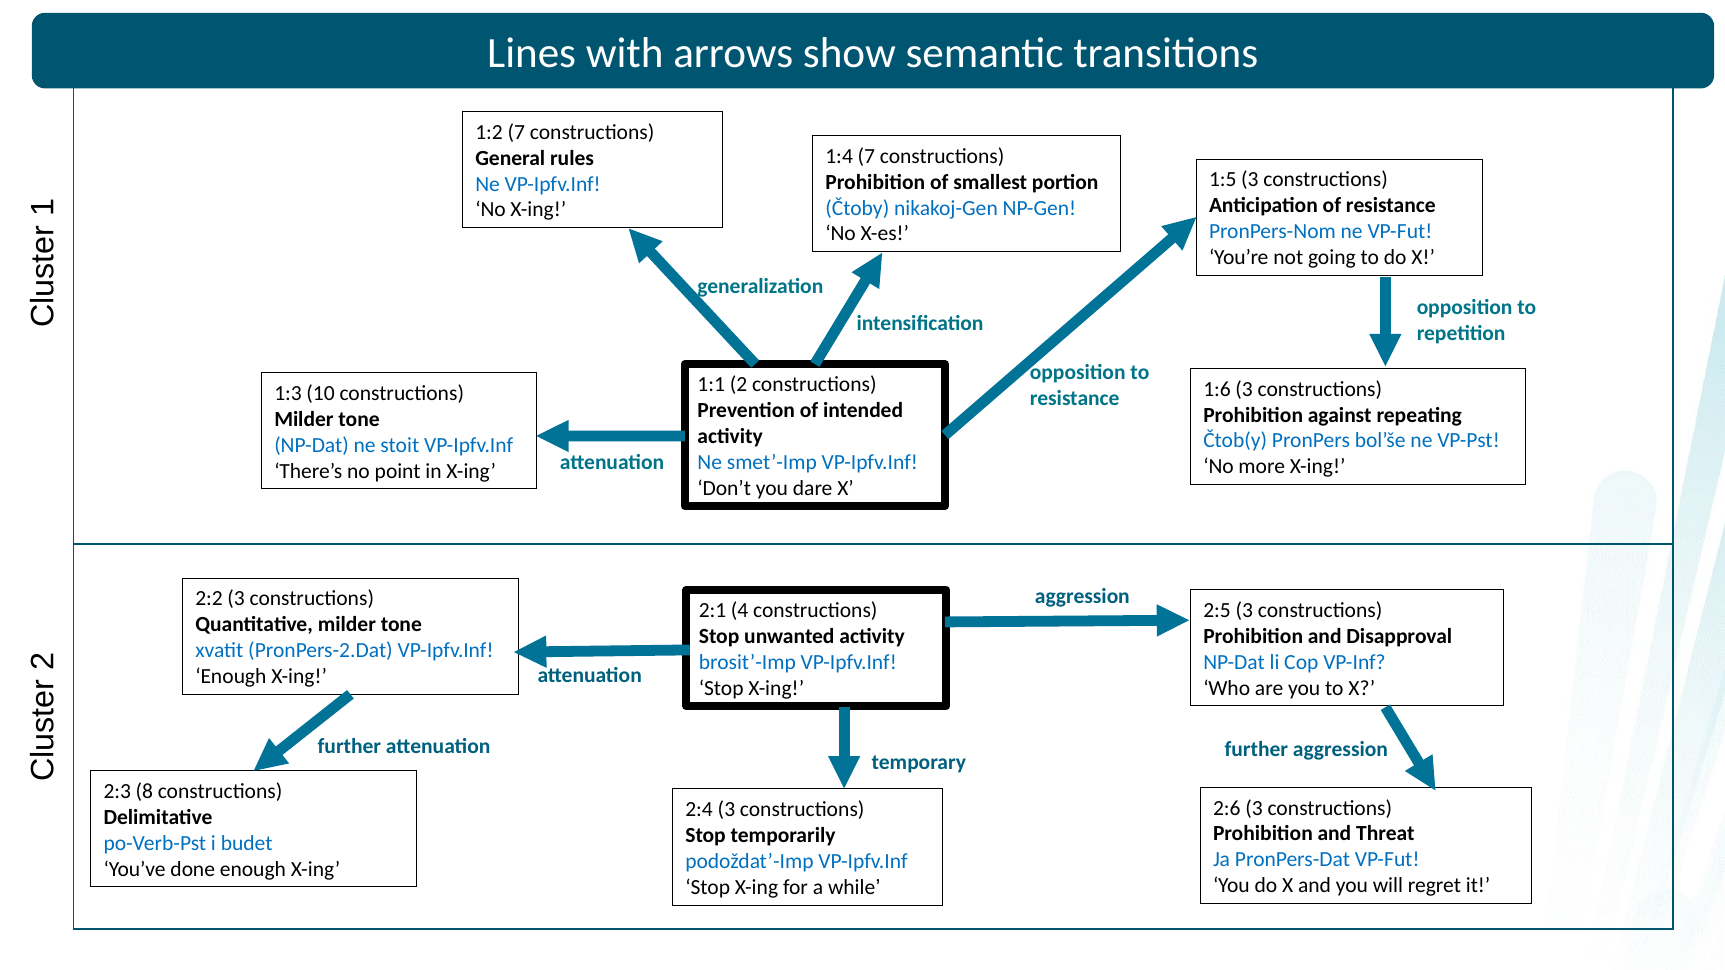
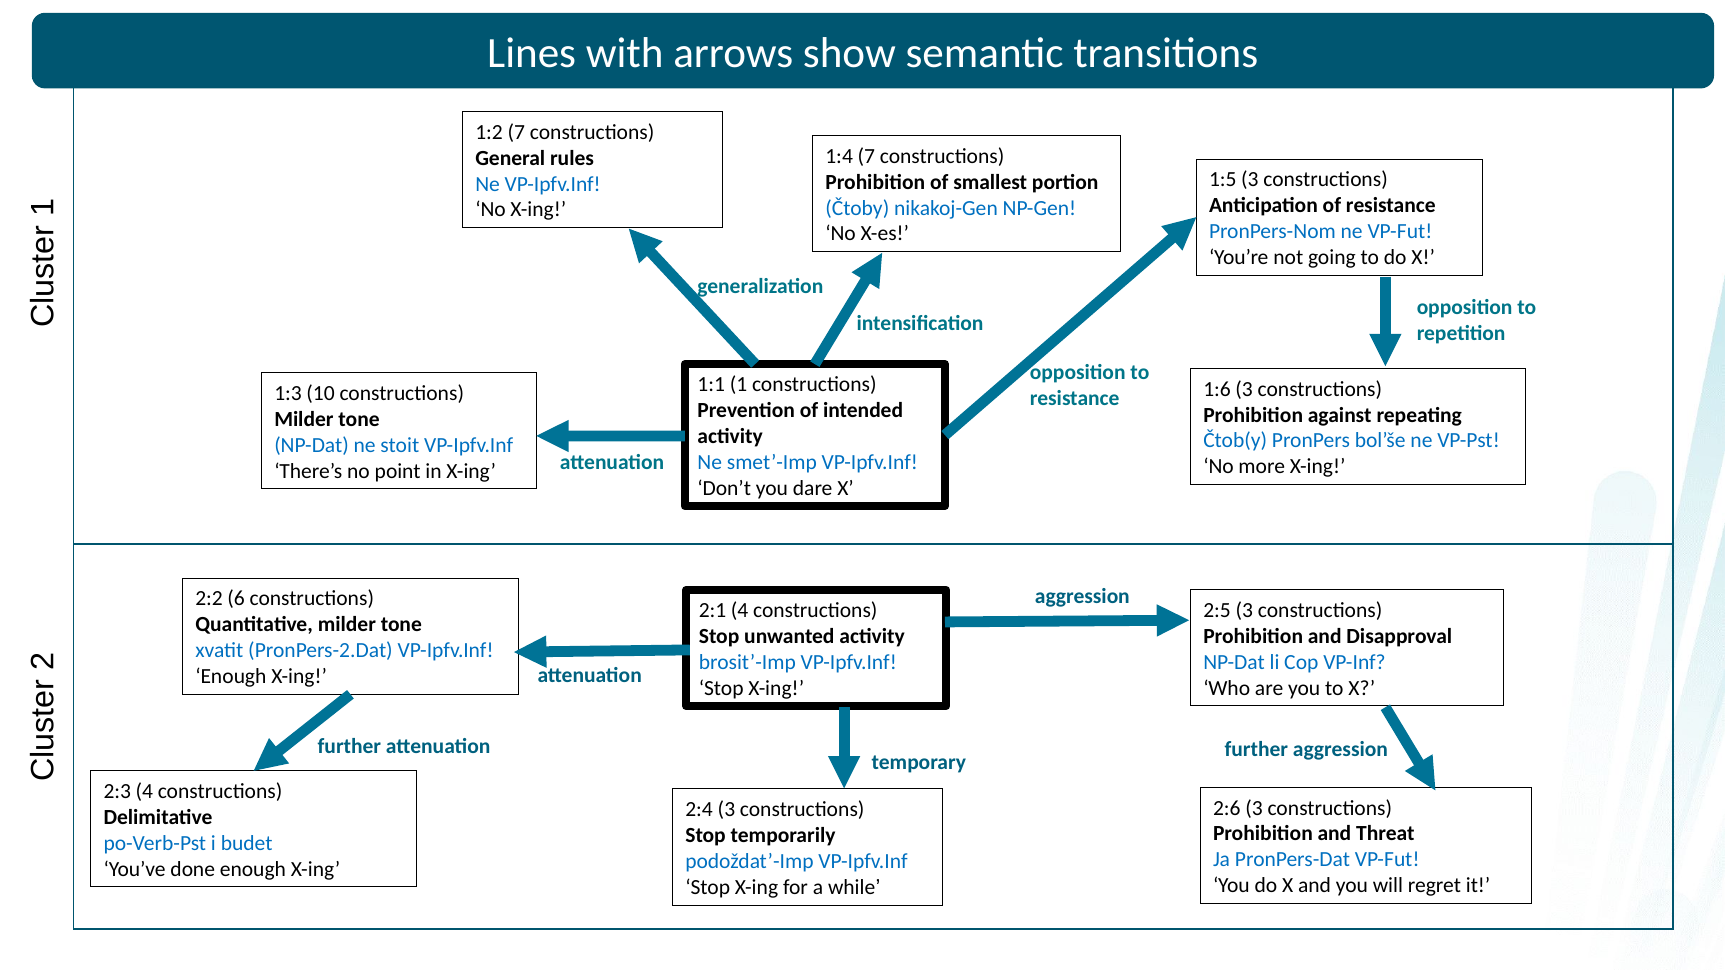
1:1 2: 2 -> 1 (739, 385)
2:2 3: 3 -> 6 (236, 599)
2:3 8: 8 -> 4 (144, 792)
